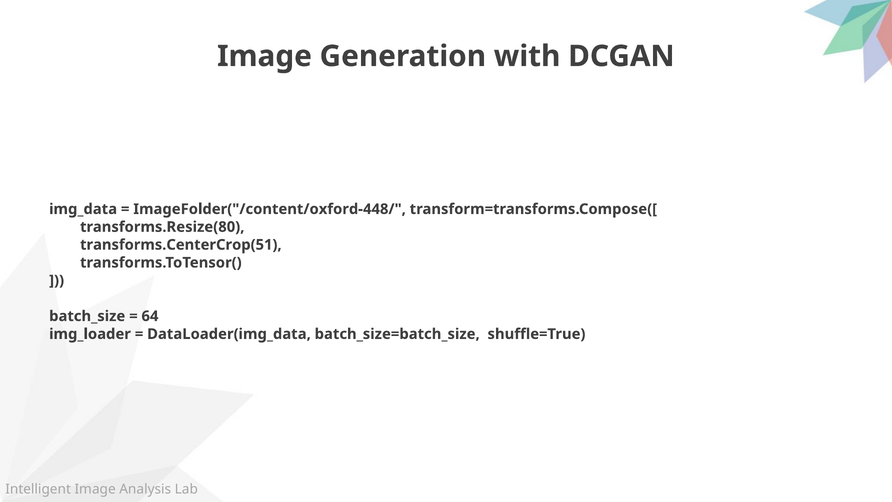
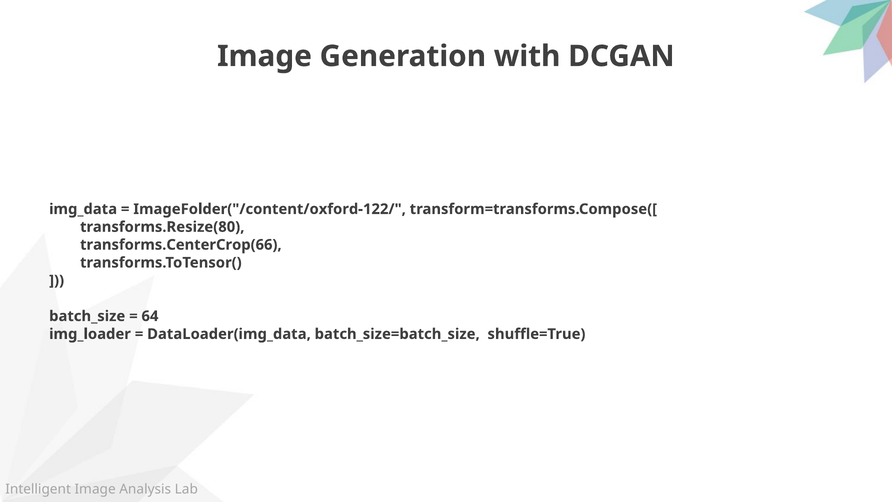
ImageFolder("/content/oxford-448/: ImageFolder("/content/oxford-448/ -> ImageFolder("/content/oxford-122/ (270, 209)
transforms.CenterCrop(51: transforms.CenterCrop(51 -> transforms.CenterCrop(66 (181, 245)
